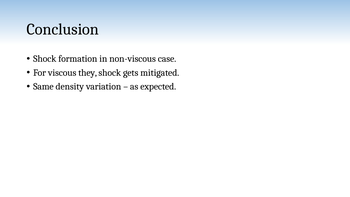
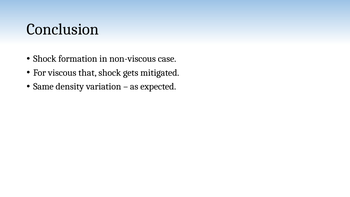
they: they -> that (87, 73)
